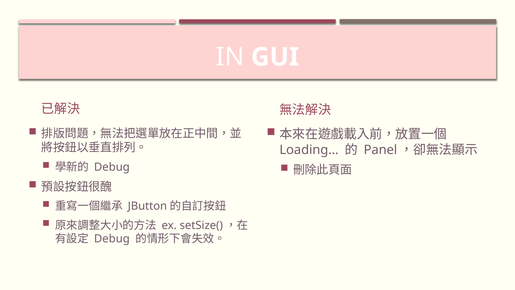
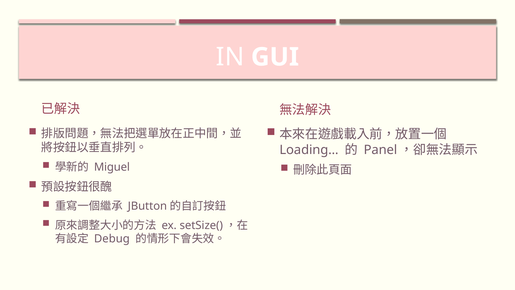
Debug: Debug -> Miguel (112, 167)
